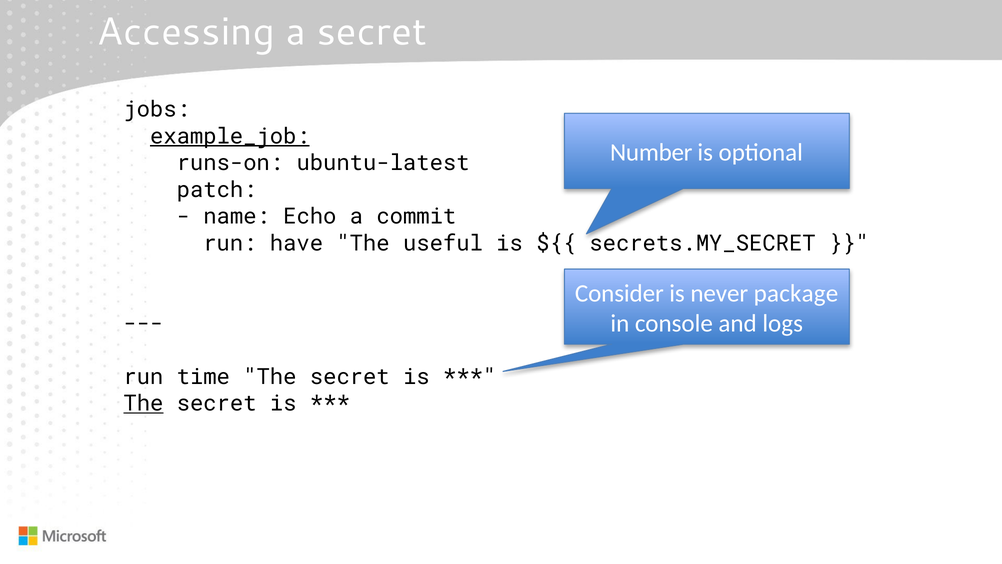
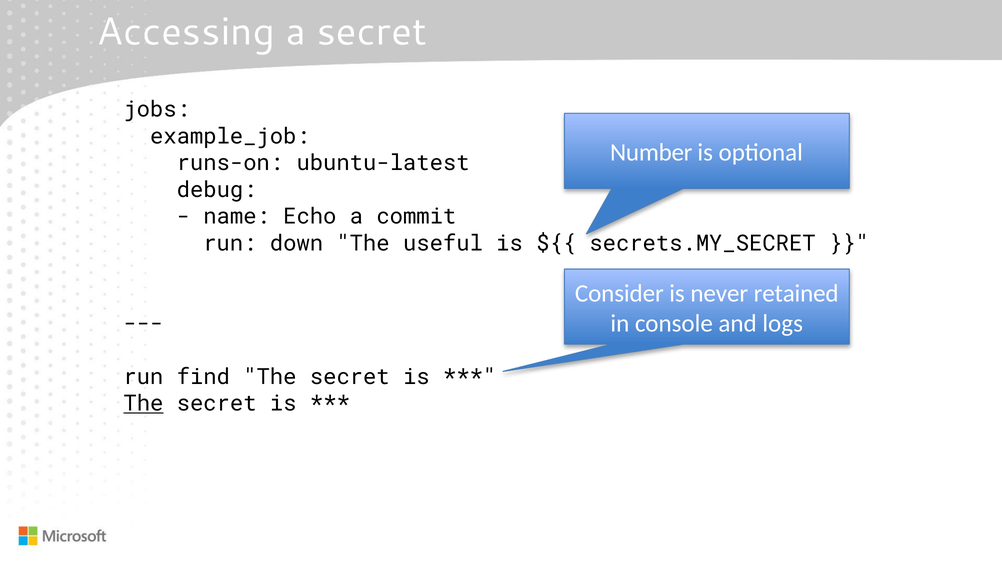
example_job underline: present -> none (230, 136)
patch: patch -> debug (217, 190)
have: have -> down (297, 243)
package: package -> retained (796, 293)
time: time -> find (203, 377)
